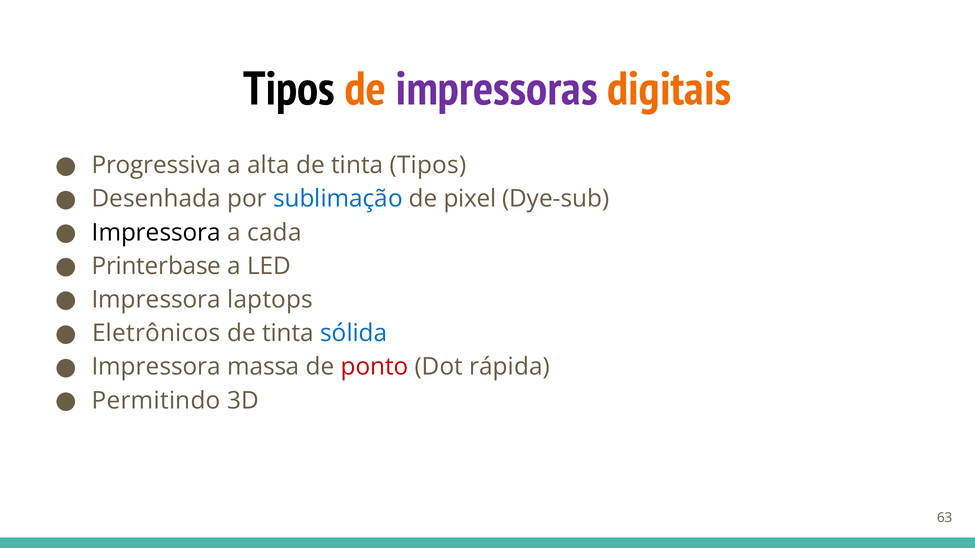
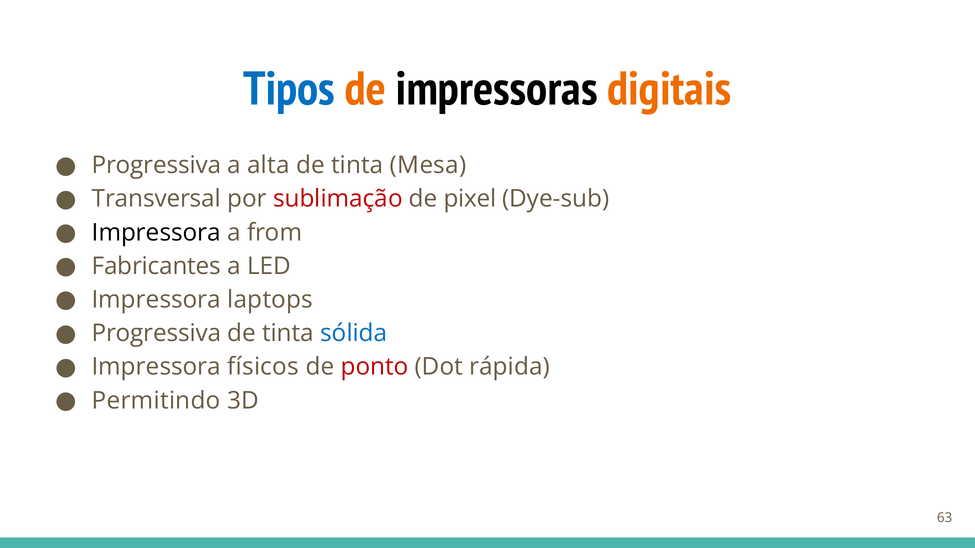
Tipos colour: black -> blue (289, 89)
impressoras colour: purple -> black (497, 89)
tinta Tipos: Tipos -> Mesa (428, 165)
Desenhada: Desenhada -> Transversal (156, 199)
sublimação colour: blue -> red (338, 199)
cada: cada -> from (275, 233)
Printerbase: Printerbase -> Fabricantes (156, 266)
Eletrônicos: Eletrônicos -> Progressiva (156, 334)
massa: massa -> físicos (263, 367)
